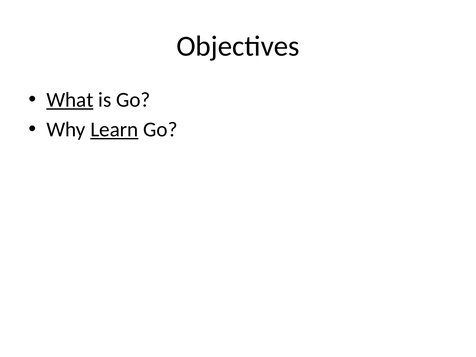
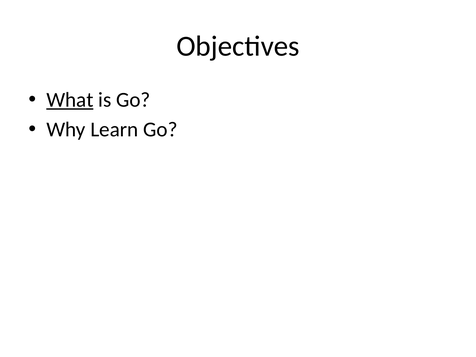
Learn underline: present -> none (114, 129)
